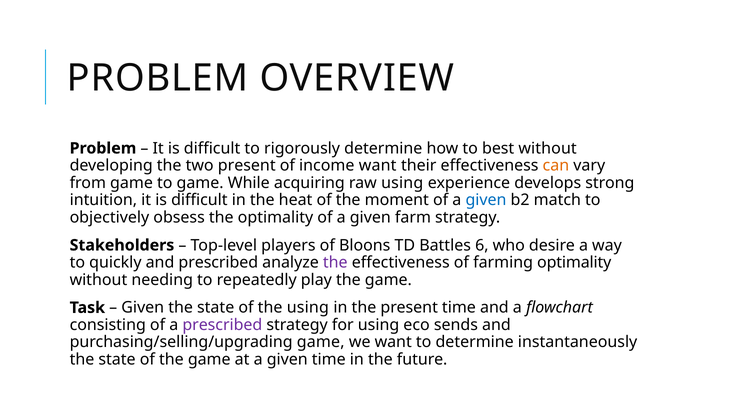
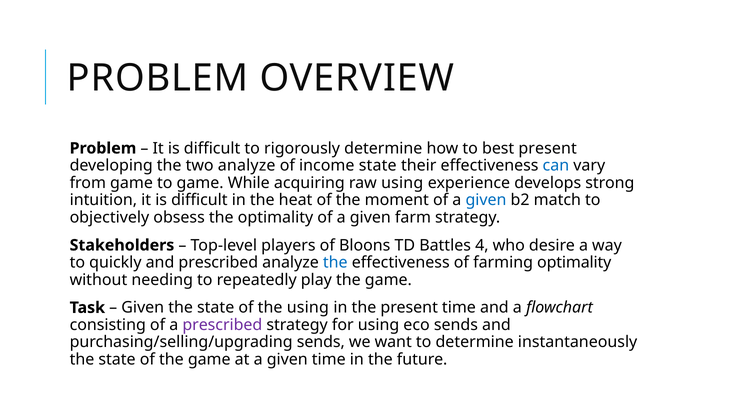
best without: without -> present (548, 148)
two present: present -> analyze (247, 166)
income want: want -> state (378, 166)
can colour: orange -> blue (556, 166)
6: 6 -> 4 (482, 245)
the colour: purple -> blue (335, 263)
purchasing/selling/upgrading game: game -> sends (321, 342)
